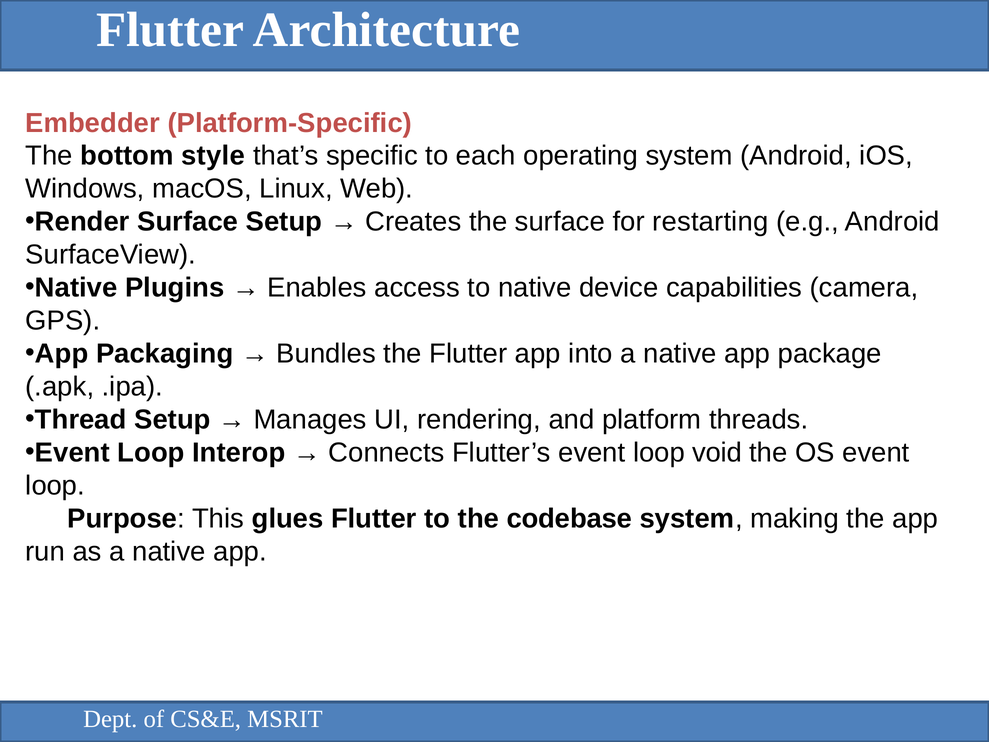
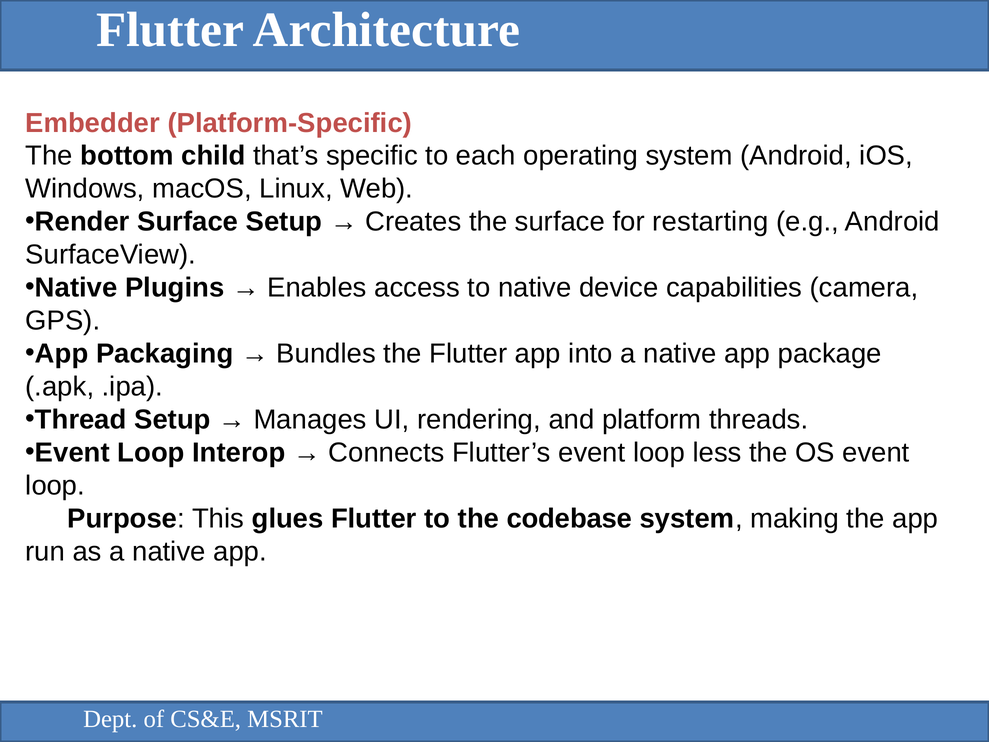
style: style -> child (213, 156)
void: void -> less (717, 453)
